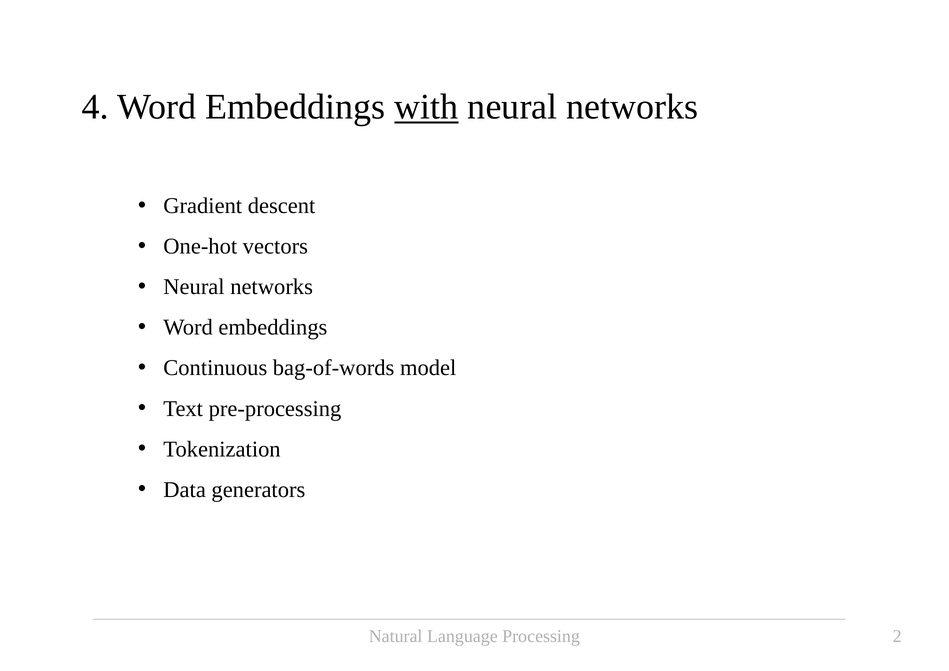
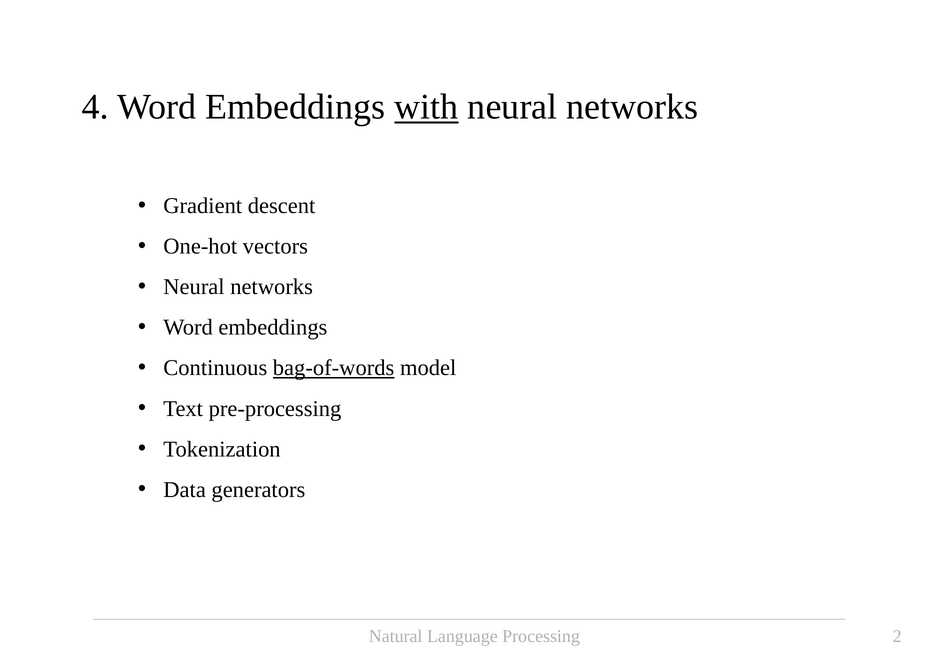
bag-of-words underline: none -> present (334, 368)
